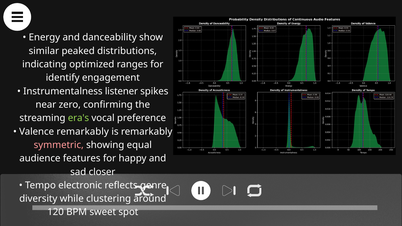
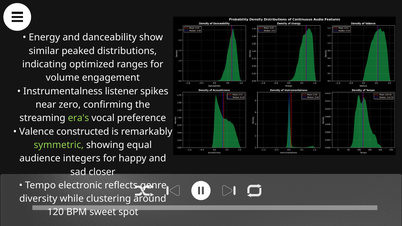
identify: identify -> volume (63, 78)
Valence remarkably: remarkably -> constructed (83, 132)
symmetric colour: pink -> light green (59, 145)
features: features -> integers (82, 158)
